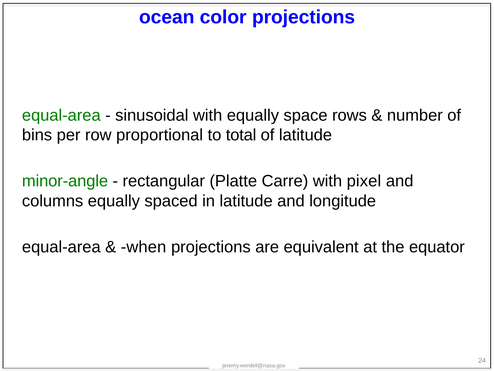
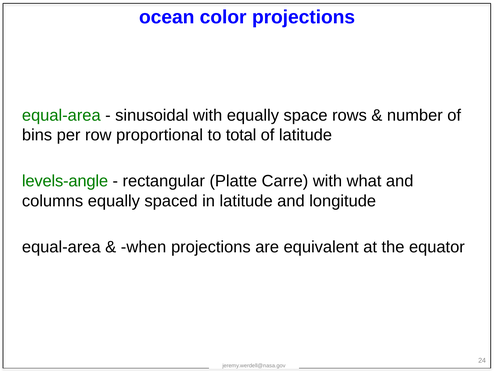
minor-angle: minor-angle -> levels-angle (65, 181)
pixel: pixel -> what (364, 181)
